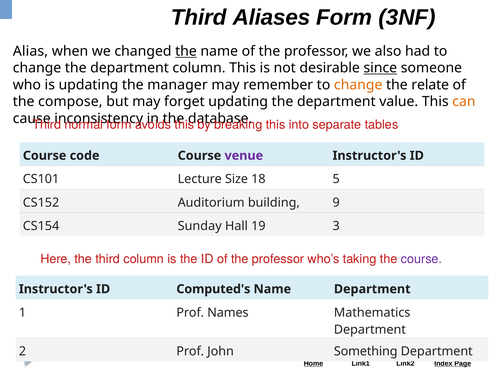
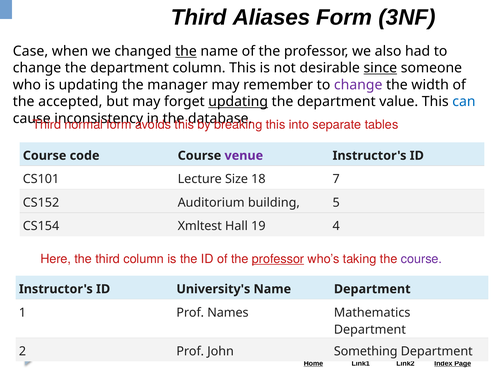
Alias: Alias -> Case (30, 51)
change colour: orange -> purple (358, 85)
relate: relate -> width (430, 85)
compose: compose -> accepted (70, 102)
updating underline: none -> present (238, 102)
can colour: orange -> blue (464, 102)
5: 5 -> 7 (336, 179)
9: 9 -> 5 (336, 203)
Sunday: Sunday -> Xmltest (200, 226)
3: 3 -> 4 (336, 226)
professor underline: none -> present (278, 259)
Computed's: Computed's -> University's (213, 289)
